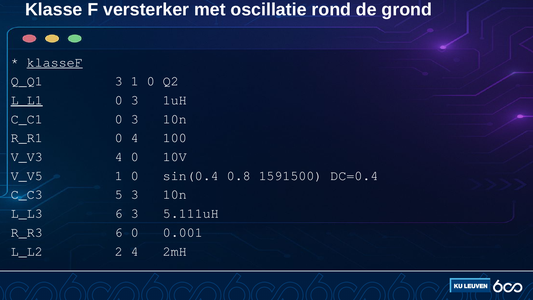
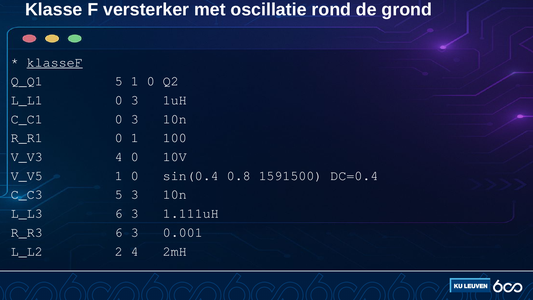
Q_Q1 3: 3 -> 5 (119, 81)
L_L1 underline: present -> none (27, 100)
0 4: 4 -> 1 (135, 138)
5.111uH: 5.111uH -> 1.111uH (191, 213)
R_R3 6 0: 0 -> 3 (135, 232)
